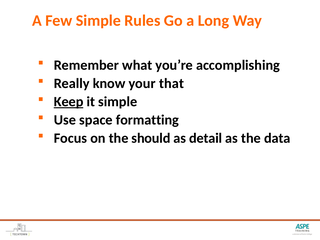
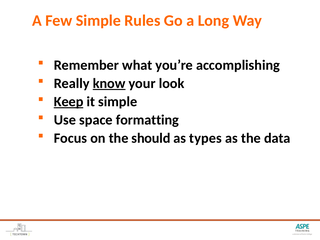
know underline: none -> present (109, 83)
that: that -> look (172, 83)
detail: detail -> types (206, 138)
